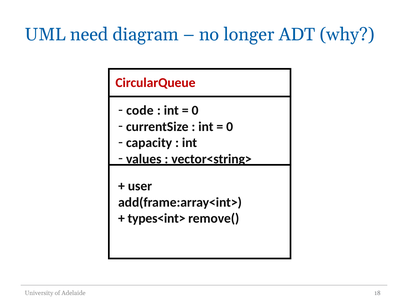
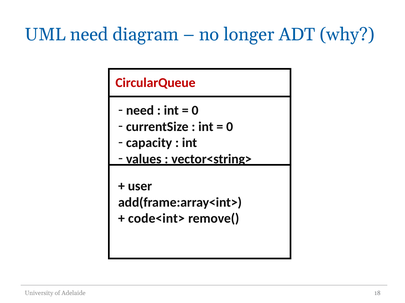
code: code -> need (140, 111)
types<int>: types<int> -> code<int> (156, 219)
